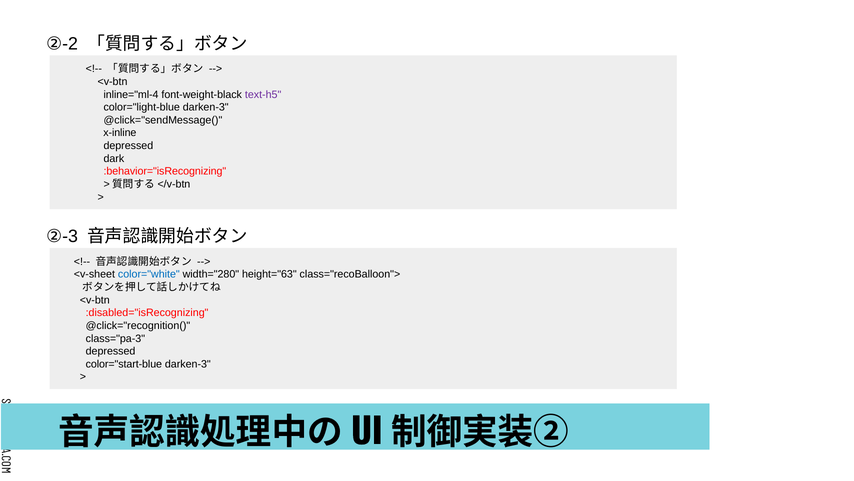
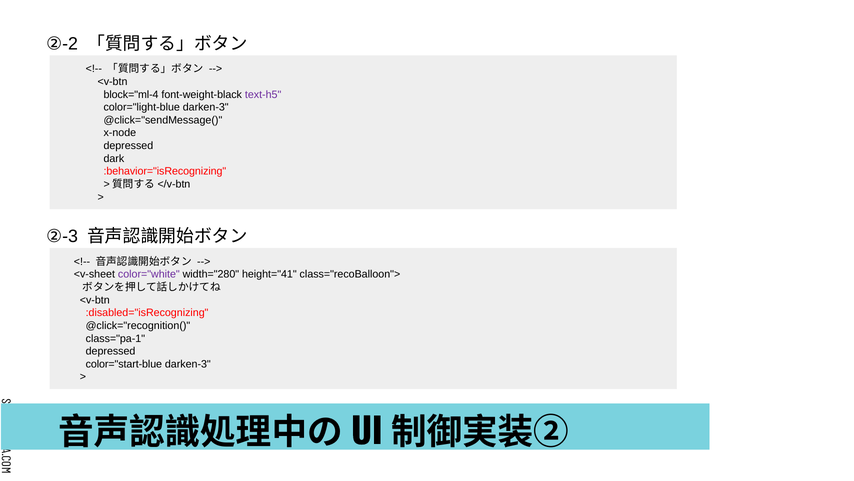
inline="ml-4: inline="ml-4 -> block="ml-4 (131, 94)
x-inline: x-inline -> x-node (120, 133)
color="white colour: blue -> purple (149, 274)
height="63: height="63 -> height="41 (269, 274)
class="pa-3: class="pa-3 -> class="pa-1 (115, 338)
